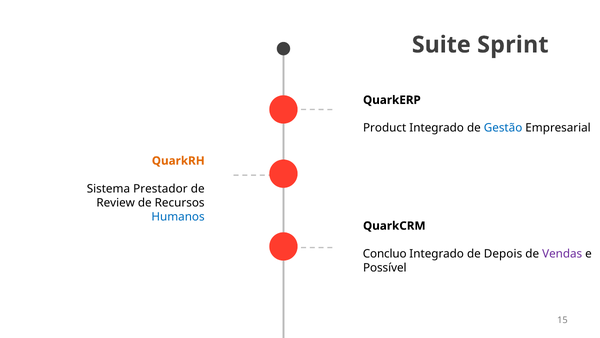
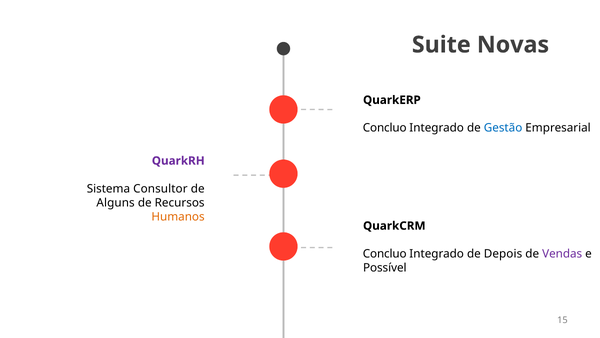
Sprint: Sprint -> Novas (513, 45)
Product: Product -> Concluo (385, 128)
QuarkRH colour: orange -> purple (178, 161)
Prestador: Prestador -> Consultor (160, 189)
Review: Review -> Alguns (116, 203)
Humanos colour: blue -> orange (178, 217)
